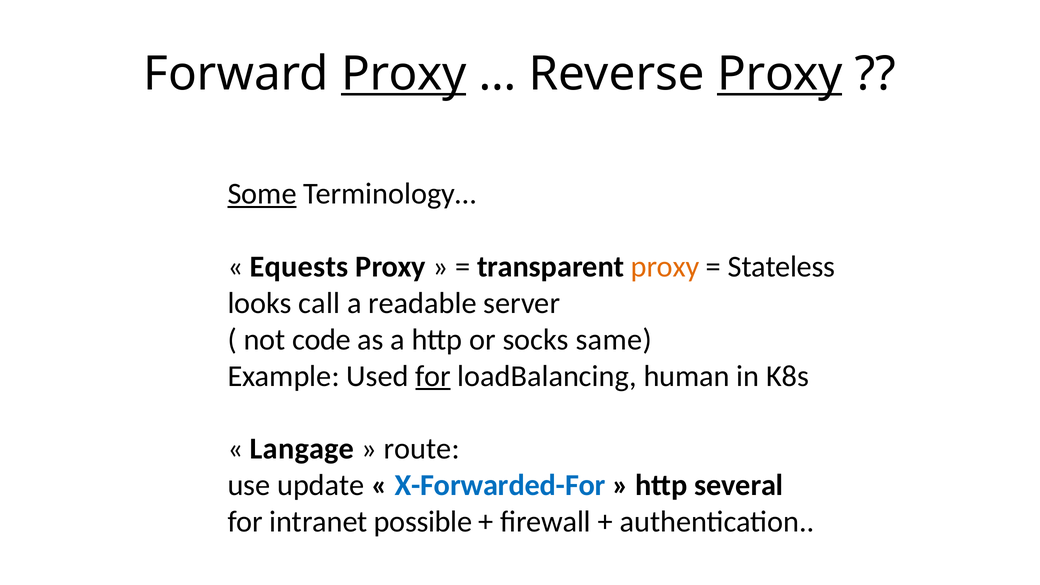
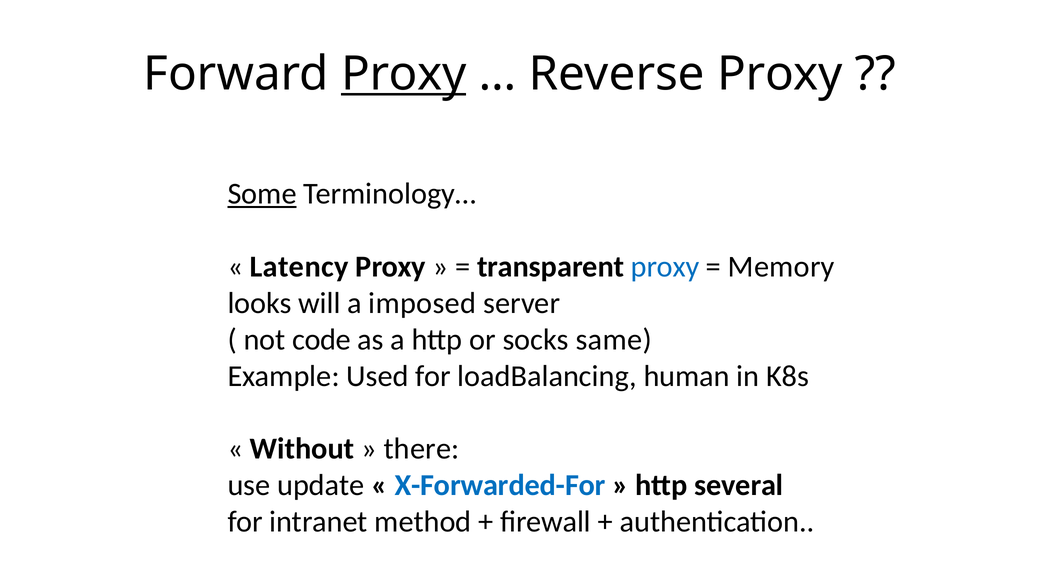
Proxy underline: present -> none (780, 74)
Equests: Equests -> Latency (299, 267)
proxy colour: orange -> blue (665, 267)
Stateless: Stateless -> Memory (781, 267)
call: call -> will (319, 303)
readable: readable -> imposed (422, 303)
for underline: present -> none (433, 376)
Langage: Langage -> Without (302, 449)
route: route -> there (422, 449)
possible: possible -> method (423, 522)
